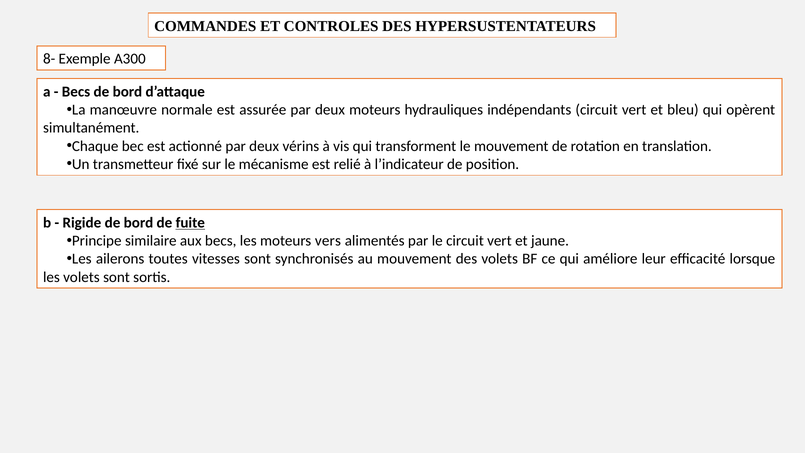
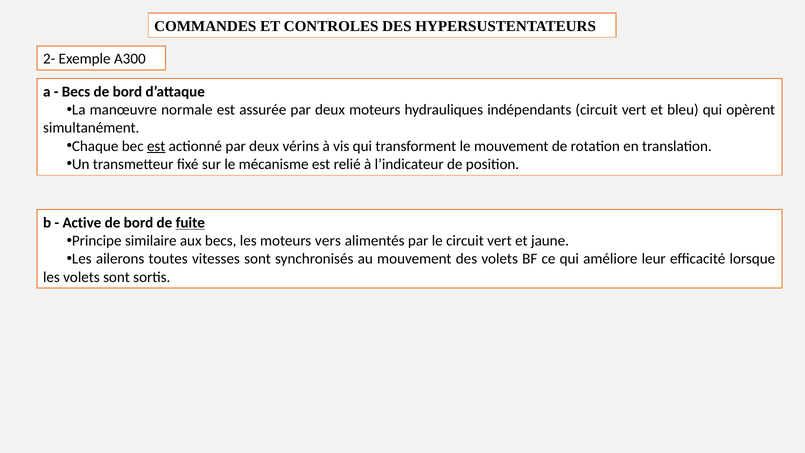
8-: 8- -> 2- (49, 59)
est underline: none -> present (156, 146)
Rigide: Rigide -> Active (82, 223)
